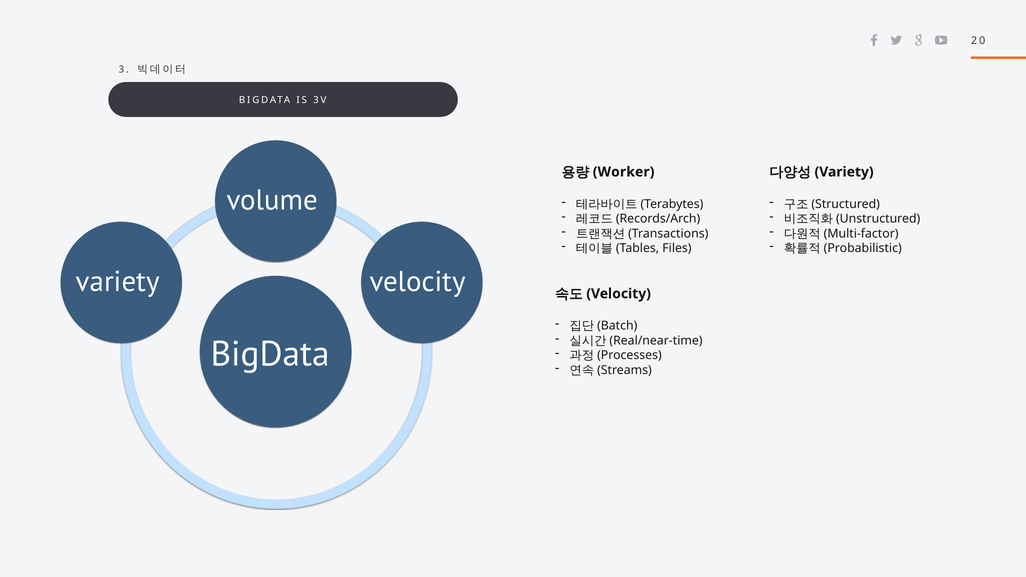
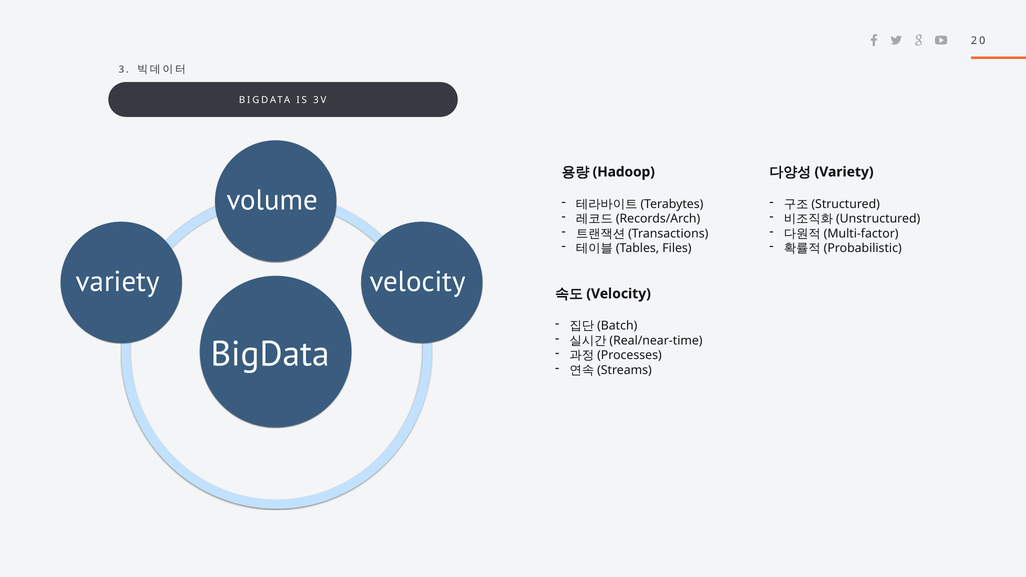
Worker: Worker -> Hadoop (624, 172)
